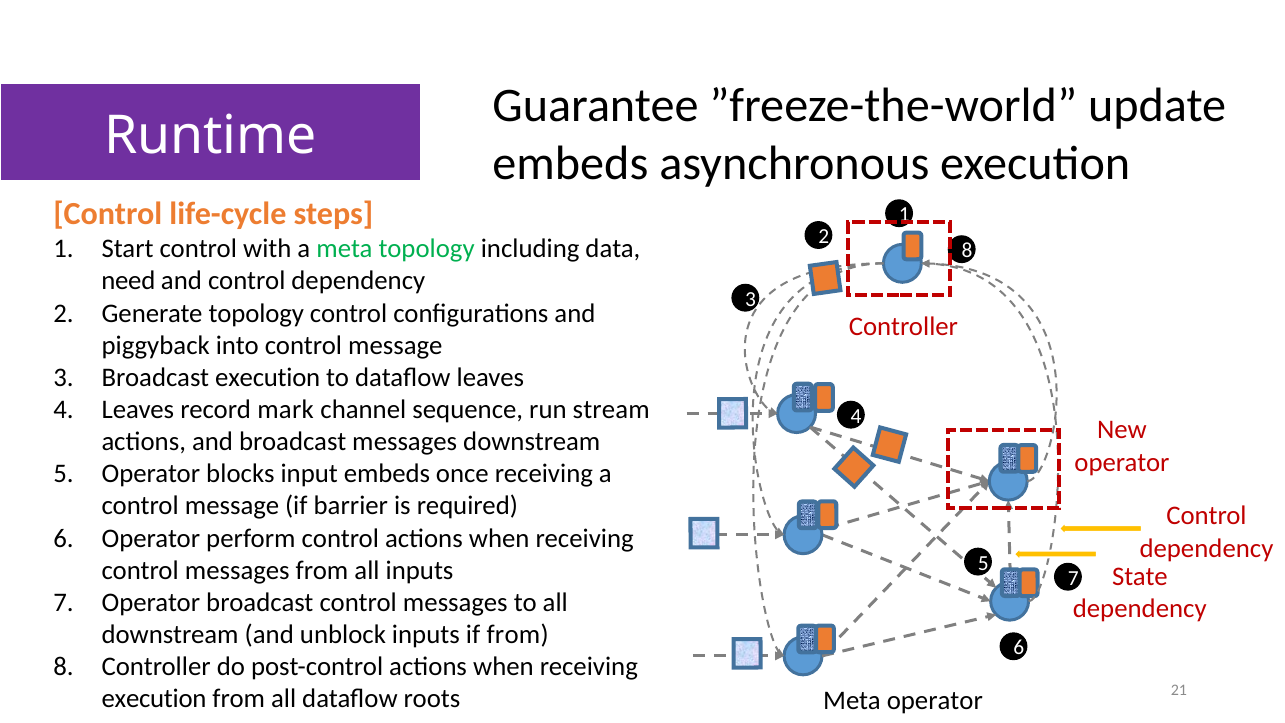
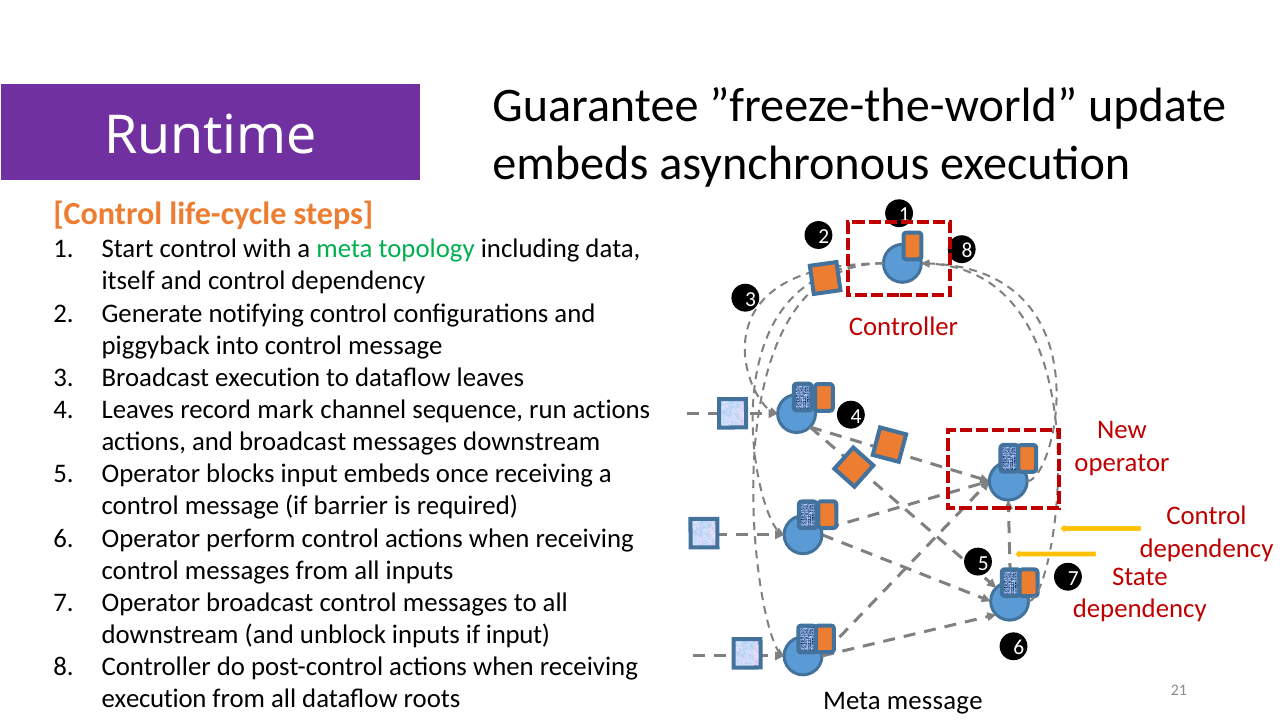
need: need -> itself (128, 281)
Generate topology: topology -> notifying (256, 313)
run stream: stream -> actions (611, 410)
if from: from -> input (518, 634)
Meta operator: operator -> message (935, 701)
